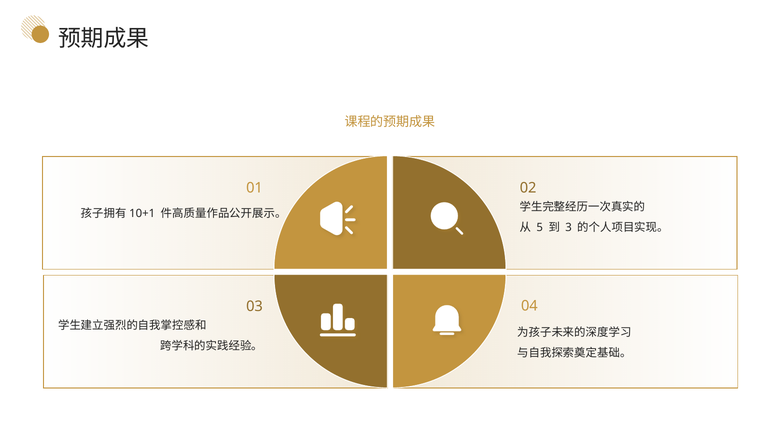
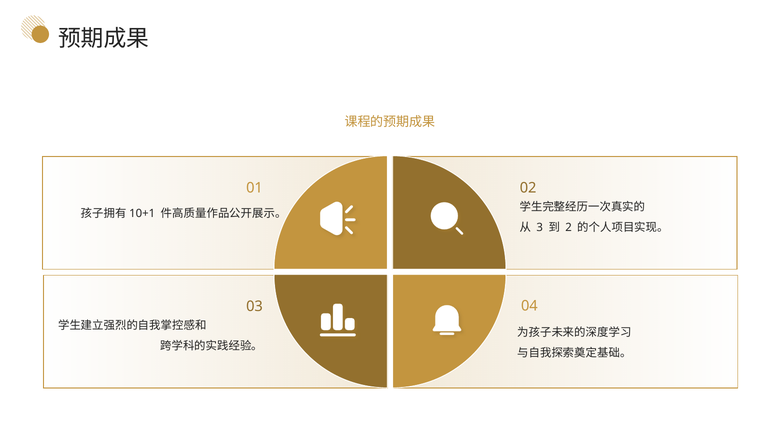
5: 5 -> 3 (540, 227)
3: 3 -> 2 (569, 227)
